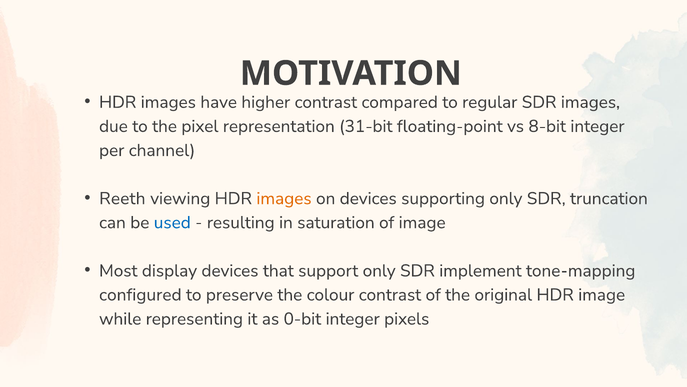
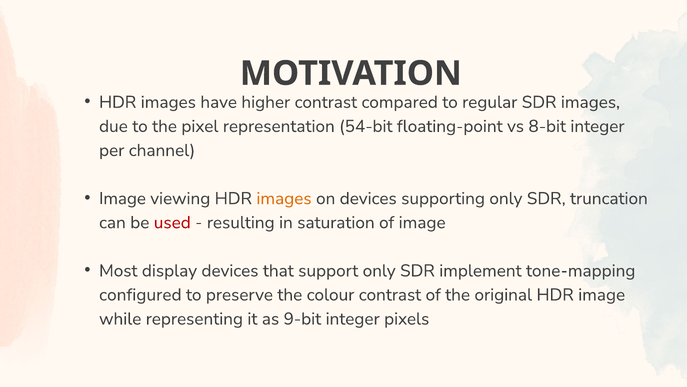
31-bit: 31-bit -> 54-bit (366, 126)
Reeth: Reeth -> Image (123, 198)
used colour: blue -> red (172, 222)
0-bit: 0-bit -> 9-bit (302, 318)
